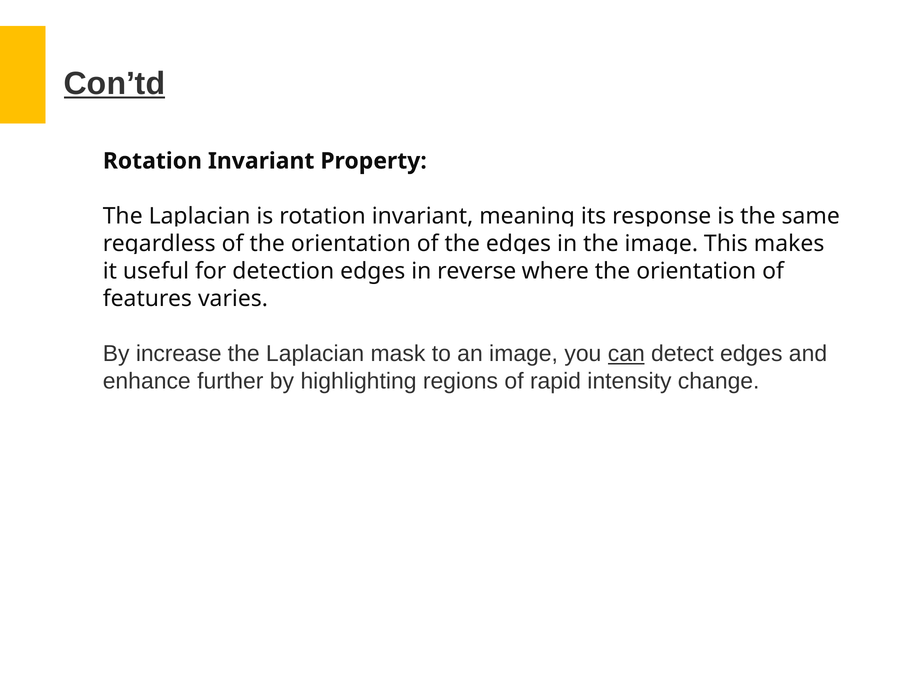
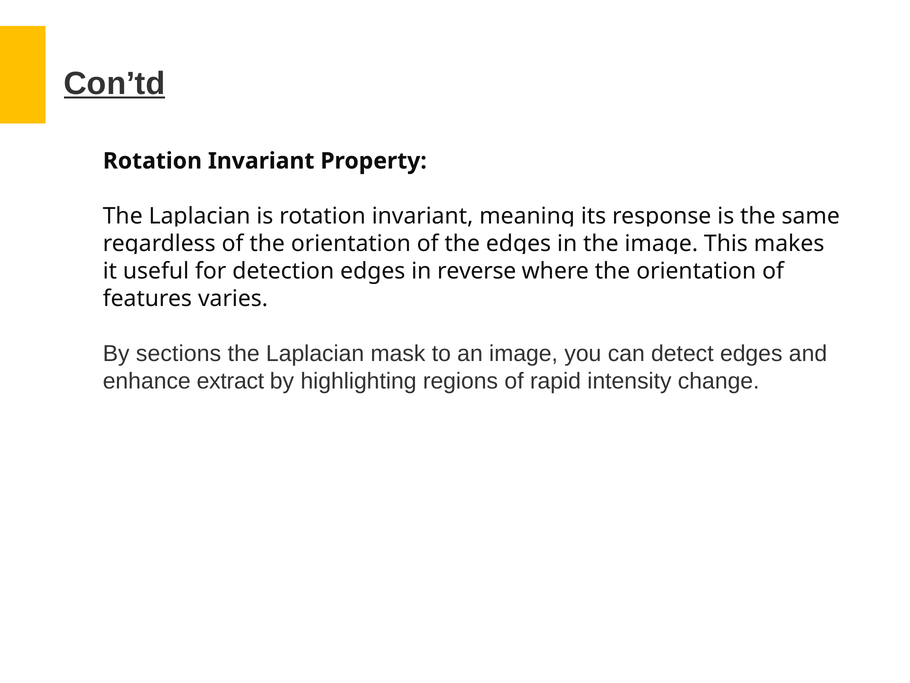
increase: increase -> sections (179, 353)
can underline: present -> none (626, 353)
further: further -> extract (230, 381)
